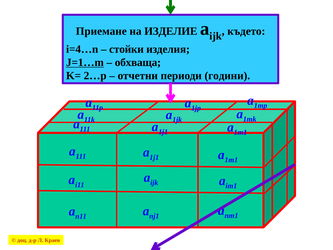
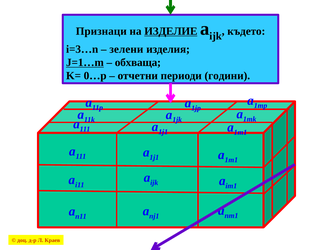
Приемане: Приемане -> Признаци (101, 31)
ИЗДЕЛИЕ underline: none -> present (171, 31)
i=4…n: i=4…n -> i=3…n (82, 49)
стойки: стойки -> зелени (126, 49)
2…p: 2…p -> 0…p (95, 76)
